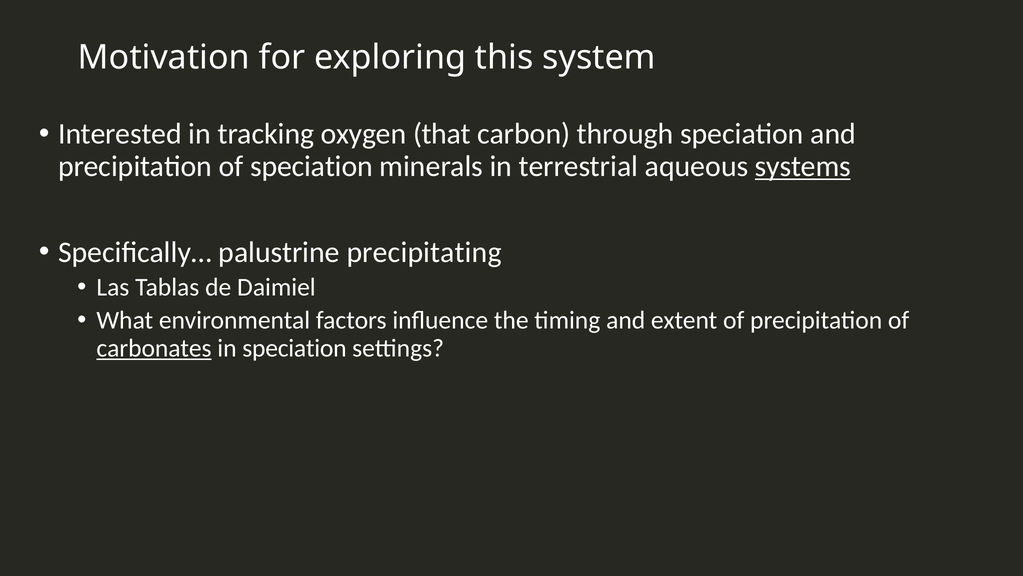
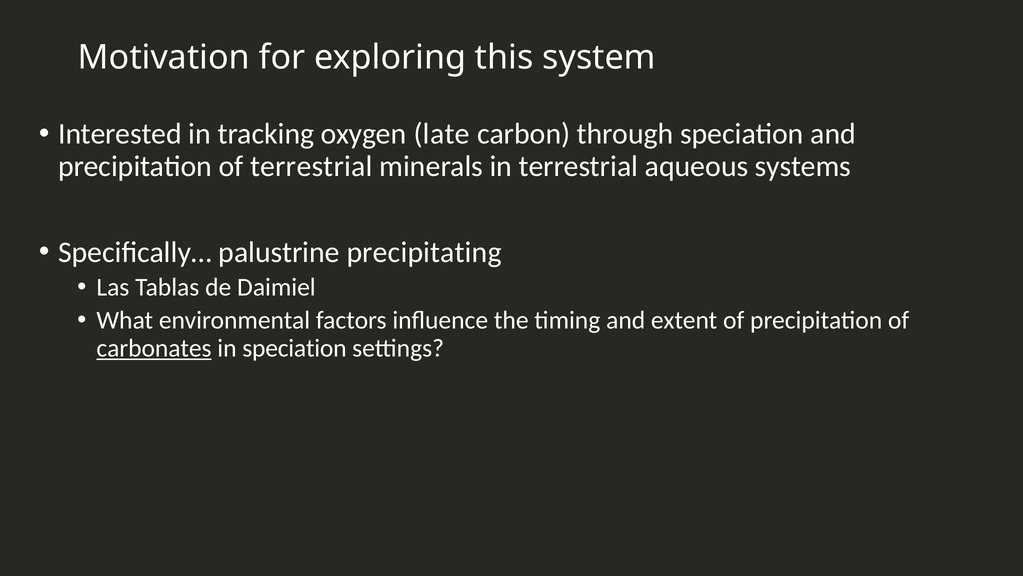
that: that -> late (442, 134)
of speciation: speciation -> terrestrial (311, 166)
systems underline: present -> none (803, 166)
